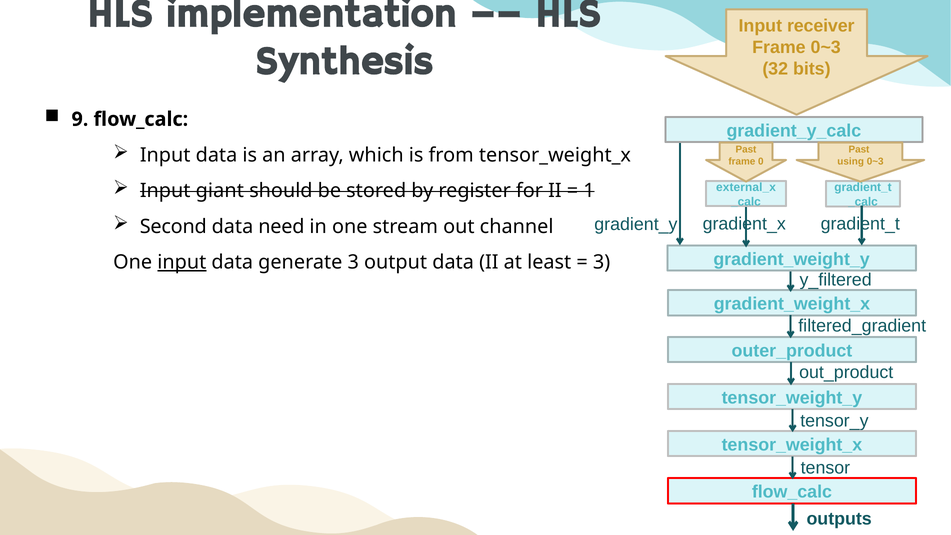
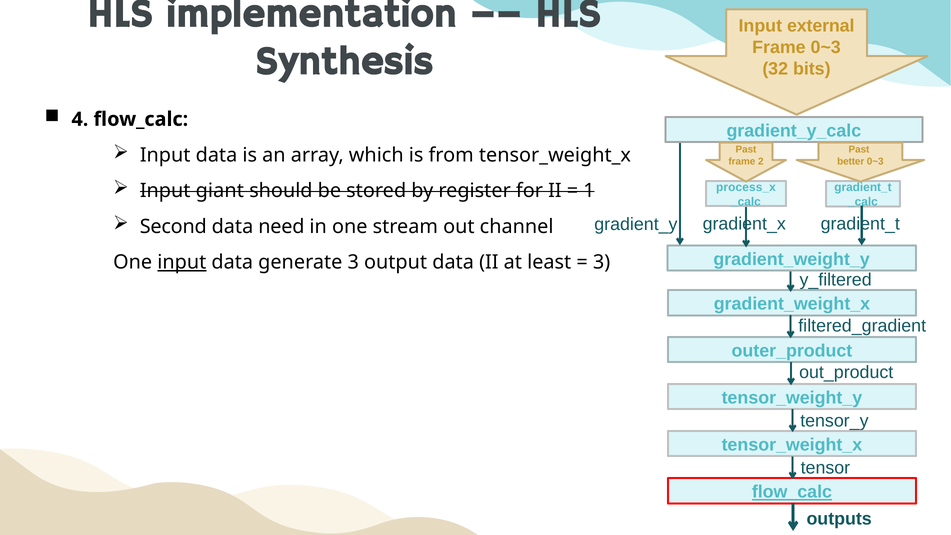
receiver: receiver -> external (821, 26)
9: 9 -> 4 (80, 119)
0: 0 -> 2 (761, 162)
using: using -> better (851, 162)
external_x: external_x -> process_x (746, 187)
flow_calc underline: none -> present (792, 492)
